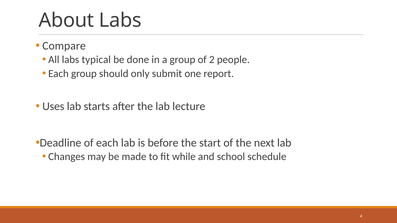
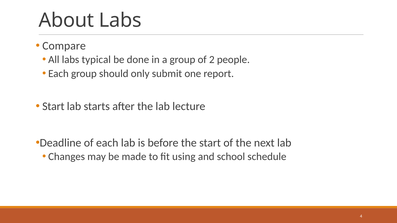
Uses: Uses -> Start (53, 106)
while: while -> using (184, 157)
